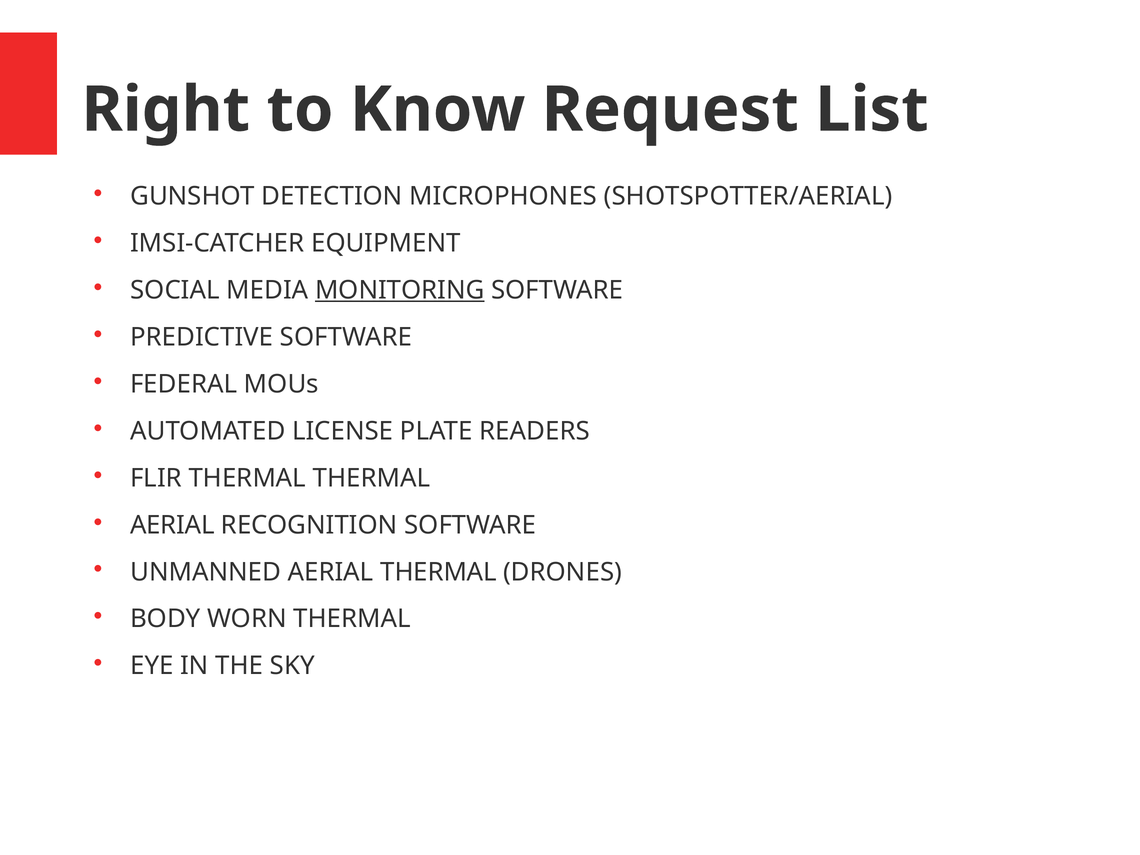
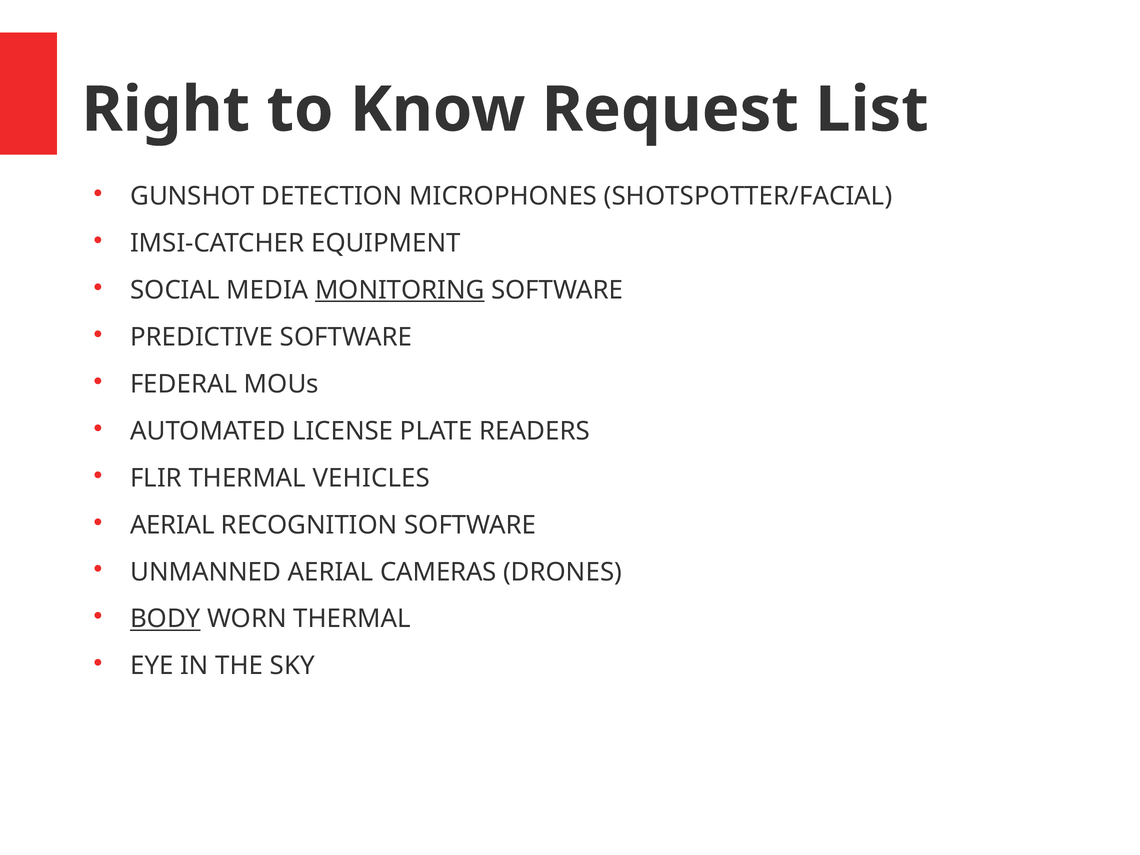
SHOTSPOTTER/AERIAL: SHOTSPOTTER/AERIAL -> SHOTSPOTTER/FACIAL (748, 196)
THERMAL THERMAL: THERMAL -> VEHICLES (371, 478)
AERIAL THERMAL: THERMAL -> CAMERAS (438, 572)
BODY underline: none -> present (165, 619)
